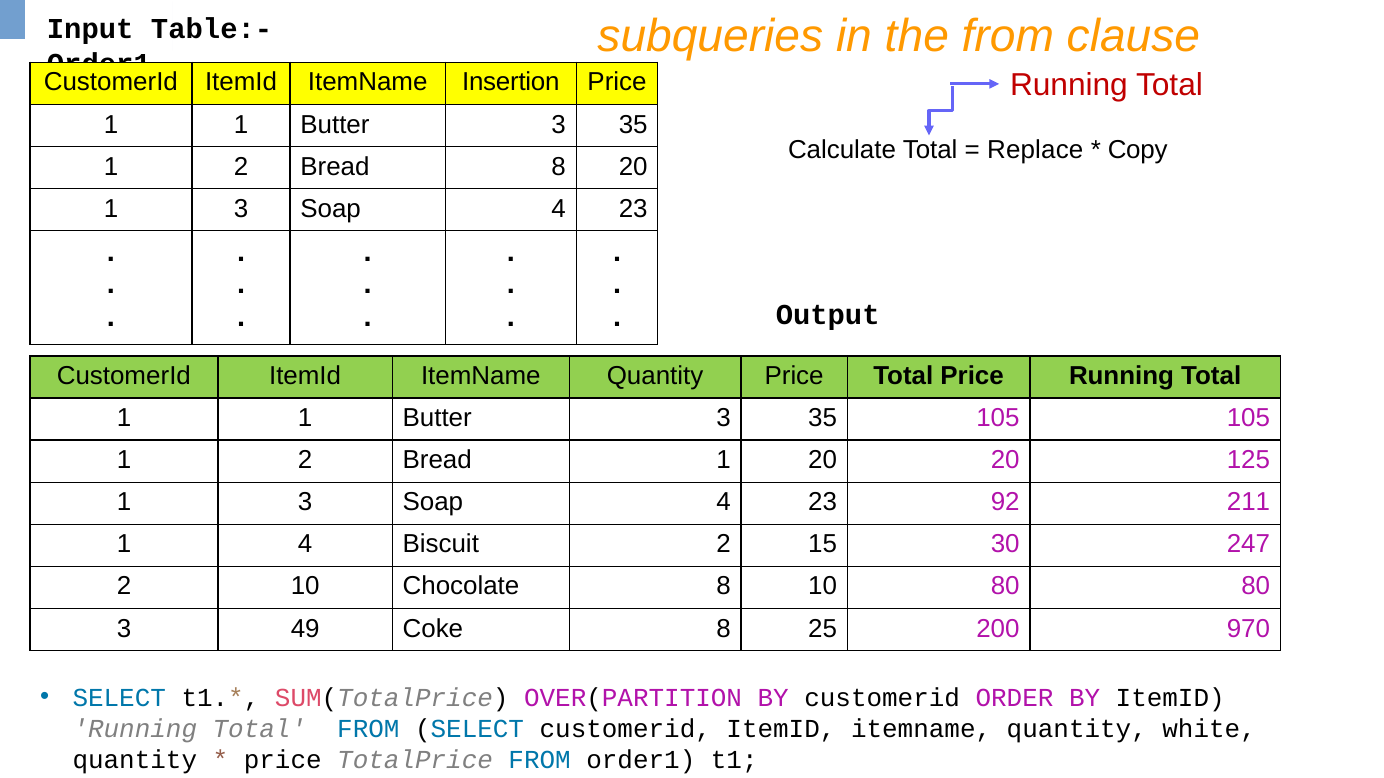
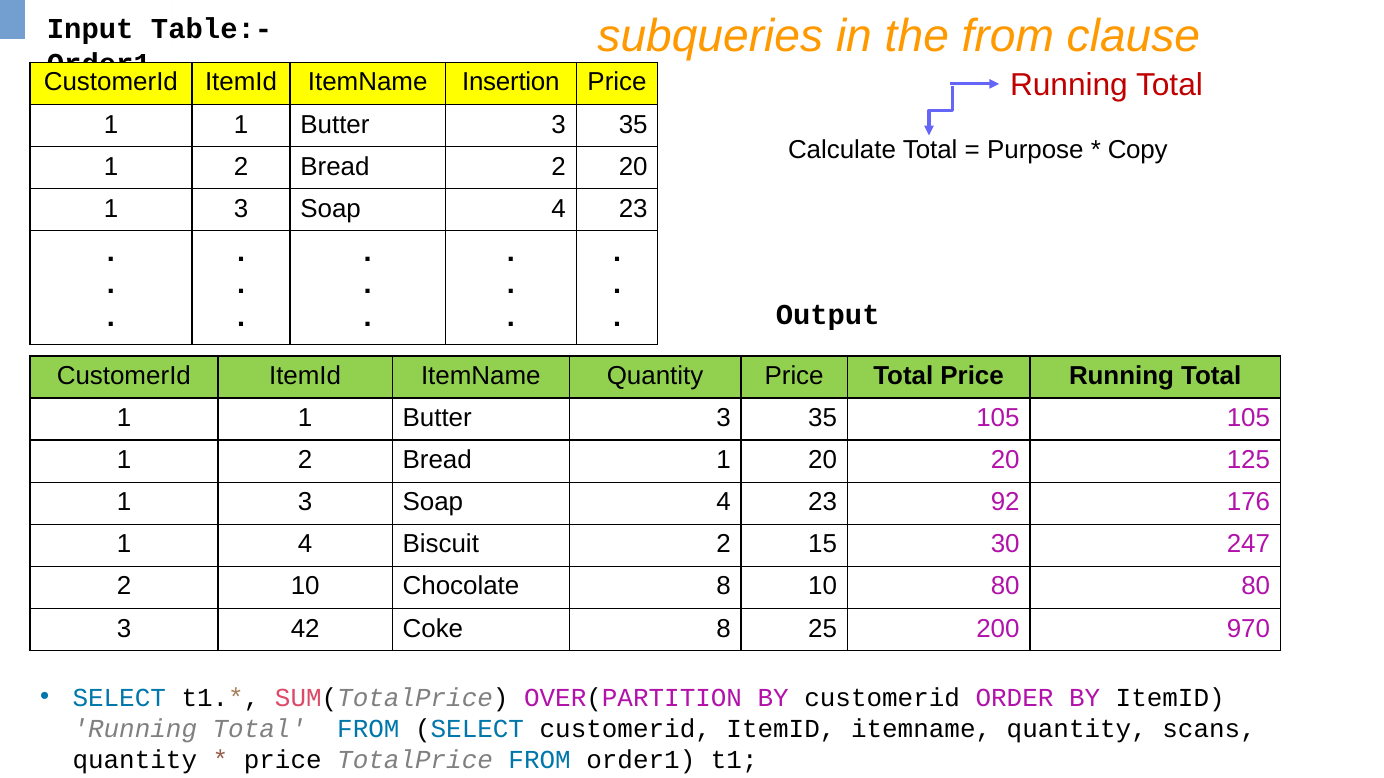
Replace: Replace -> Purpose (1035, 150)
Bread 8: 8 -> 2 (559, 167)
211: 211 -> 176 (1248, 503)
49: 49 -> 42 (305, 629)
white: white -> scans (1209, 729)
